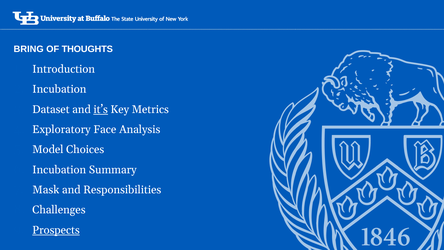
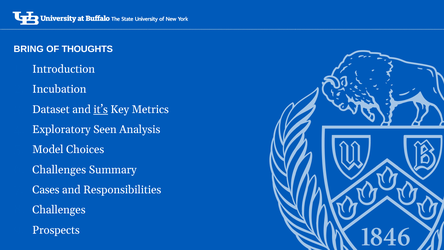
Face: Face -> Seen (105, 129)
Incubation: Incubation -> Challenges (59, 170)
Mask: Mask -> Cases (46, 190)
Prospects underline: present -> none (56, 230)
